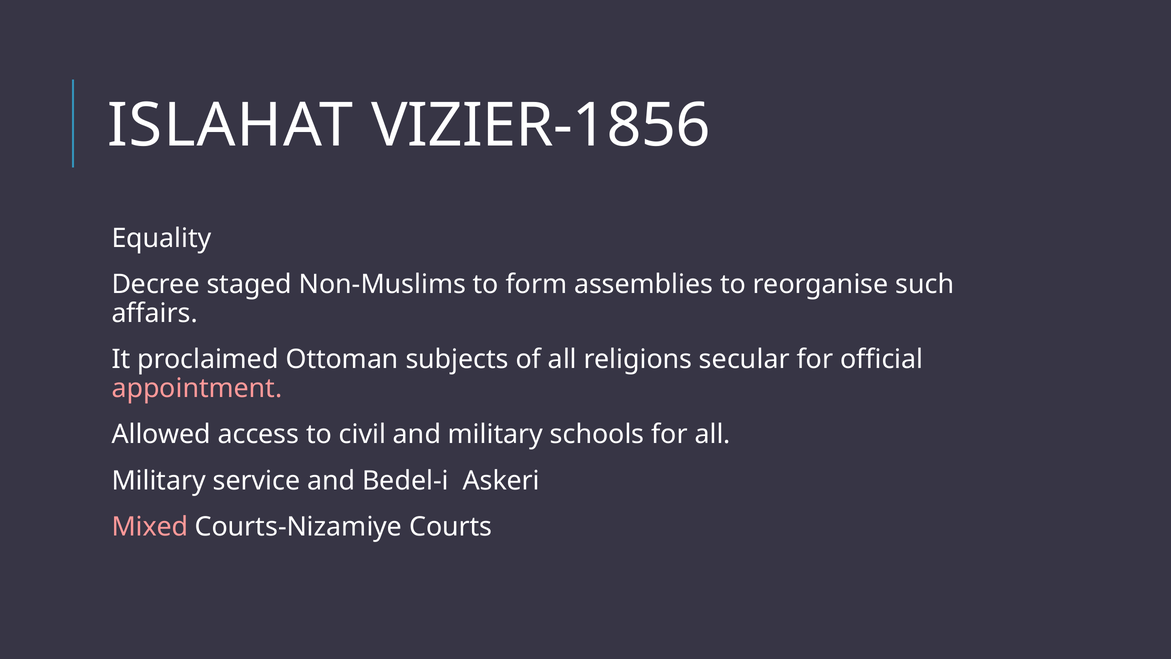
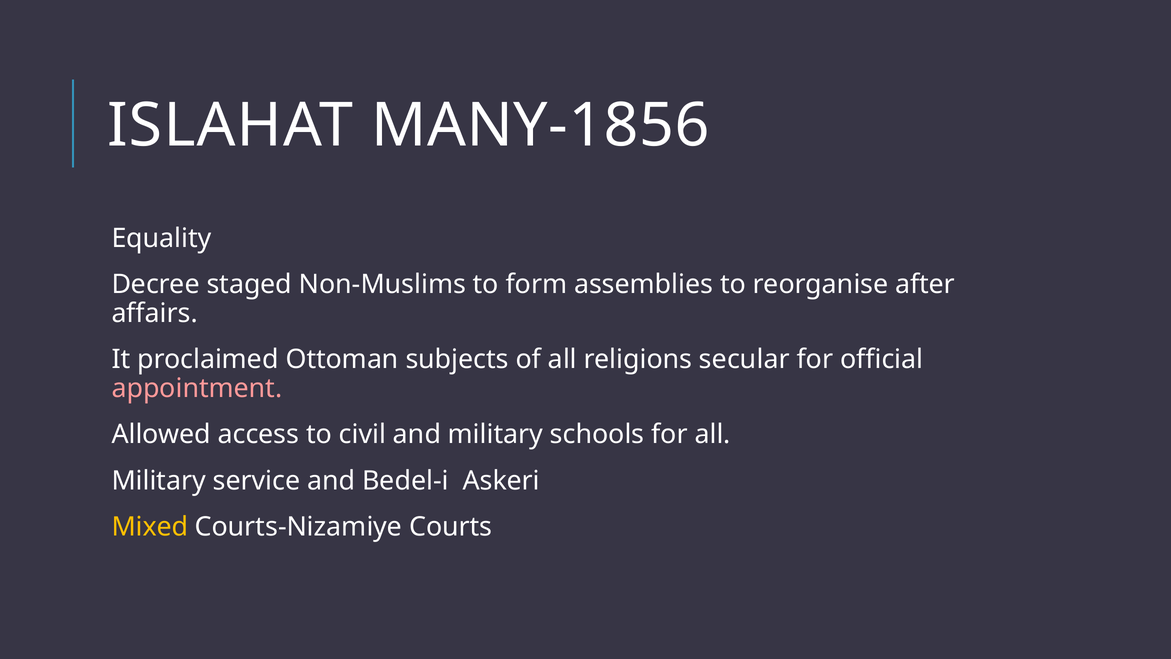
VIZIER-1856: VIZIER-1856 -> MANY-1856 (540, 126)
such: such -> after (925, 284)
Mixed colour: pink -> yellow (150, 526)
